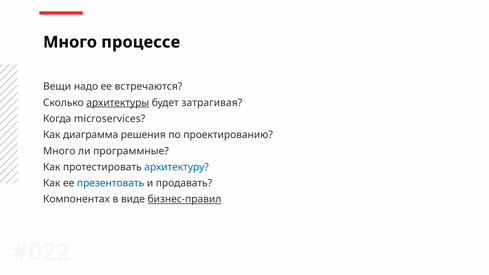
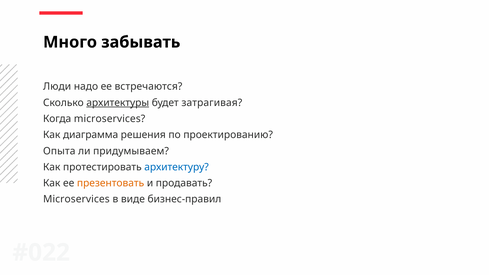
процессе: процессе -> забывать (141, 42)
Вещи: Вещи -> Люди (57, 87)
Много: Много -> Опыта (59, 151)
программные: программные -> придумываем (131, 151)
презентовать colour: blue -> orange (111, 183)
Компонентах: Компонентах -> Microservices (76, 199)
бизнес-правил underline: present -> none (184, 199)
